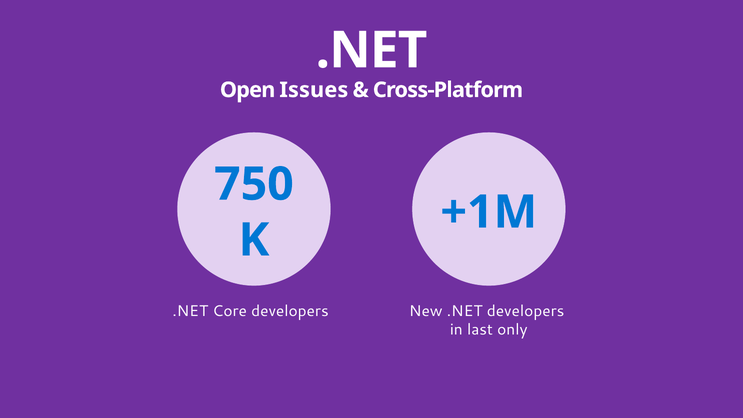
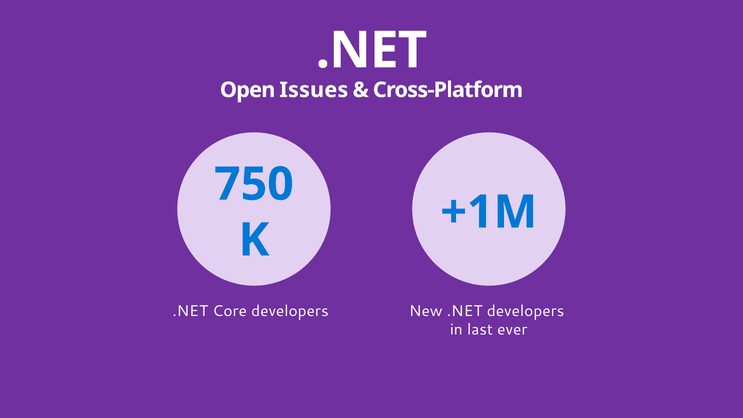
only: only -> ever (512, 329)
